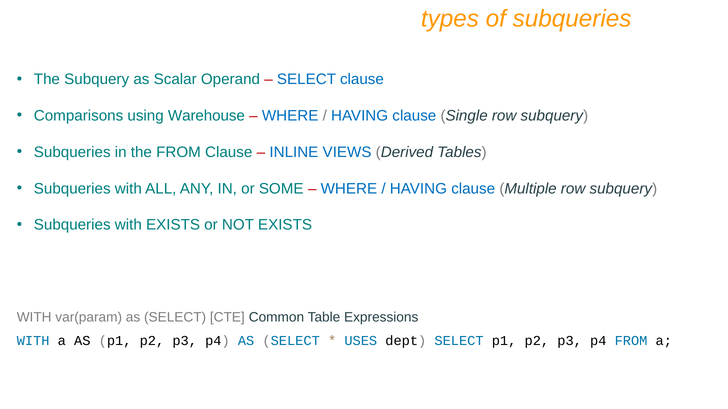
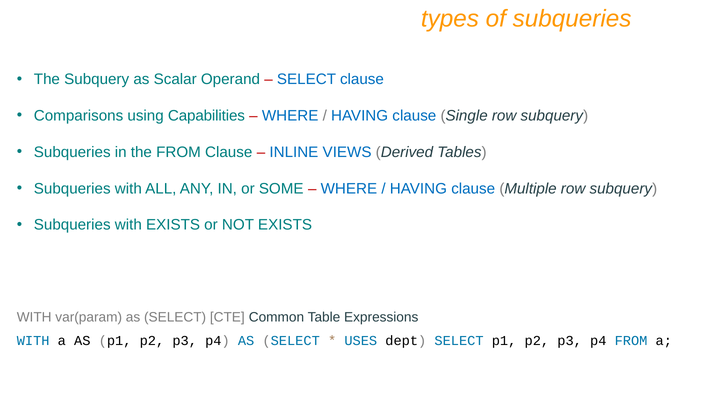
Warehouse: Warehouse -> Capabilities (206, 116)
